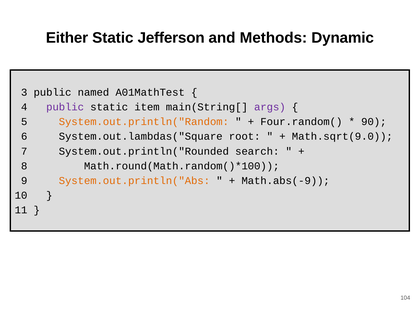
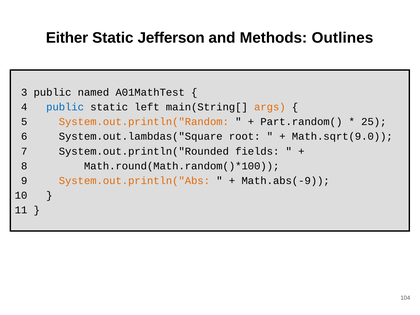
Dynamic: Dynamic -> Outlines (342, 38)
public colour: purple -> blue (65, 107)
item: item -> left (147, 107)
args colour: purple -> orange (270, 107)
Four.random(: Four.random( -> Part.random( (301, 122)
90: 90 -> 25 (374, 122)
search: search -> fields (257, 151)
